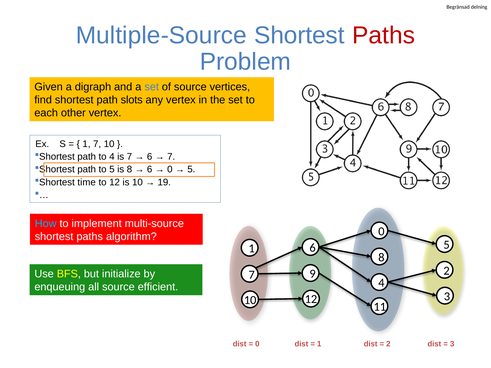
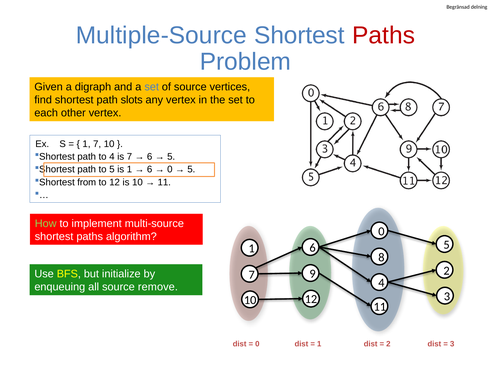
7: 7 -> 5 (171, 157)
is 8: 8 -> 1 (129, 170)
time: time -> from (87, 182)
19: 19 -> 11 (164, 182)
How colour: light blue -> light green (46, 224)
efficient: efficient -> remove (158, 287)
